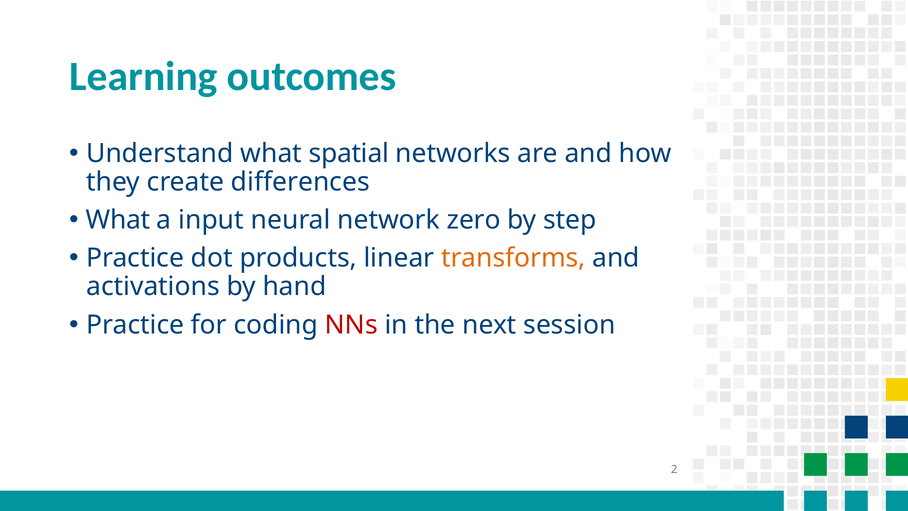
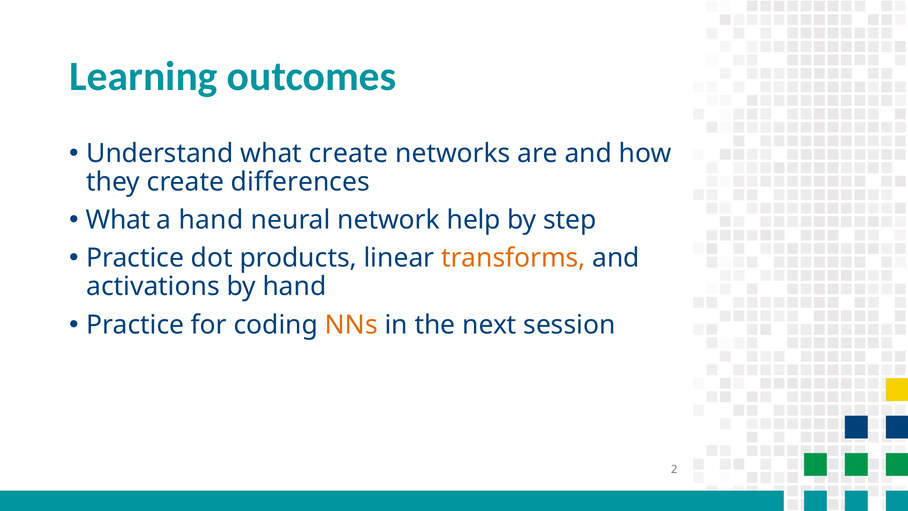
what spatial: spatial -> create (349, 153)
a input: input -> hand (211, 220)
zero: zero -> help (474, 220)
NNs colour: red -> orange (351, 325)
